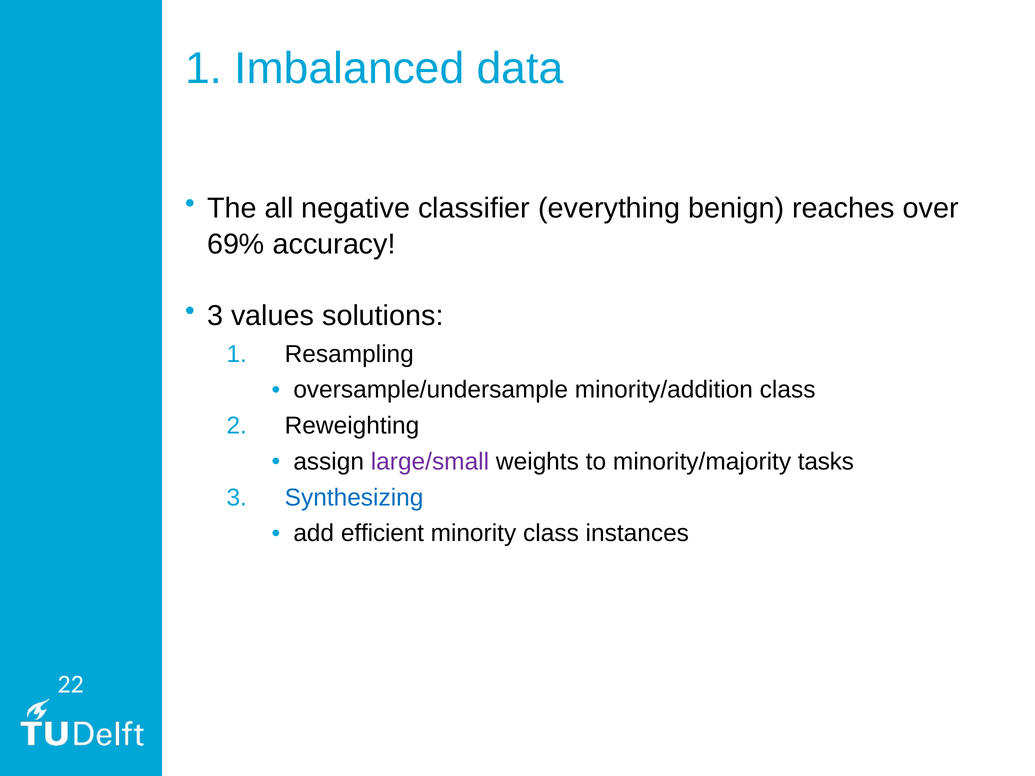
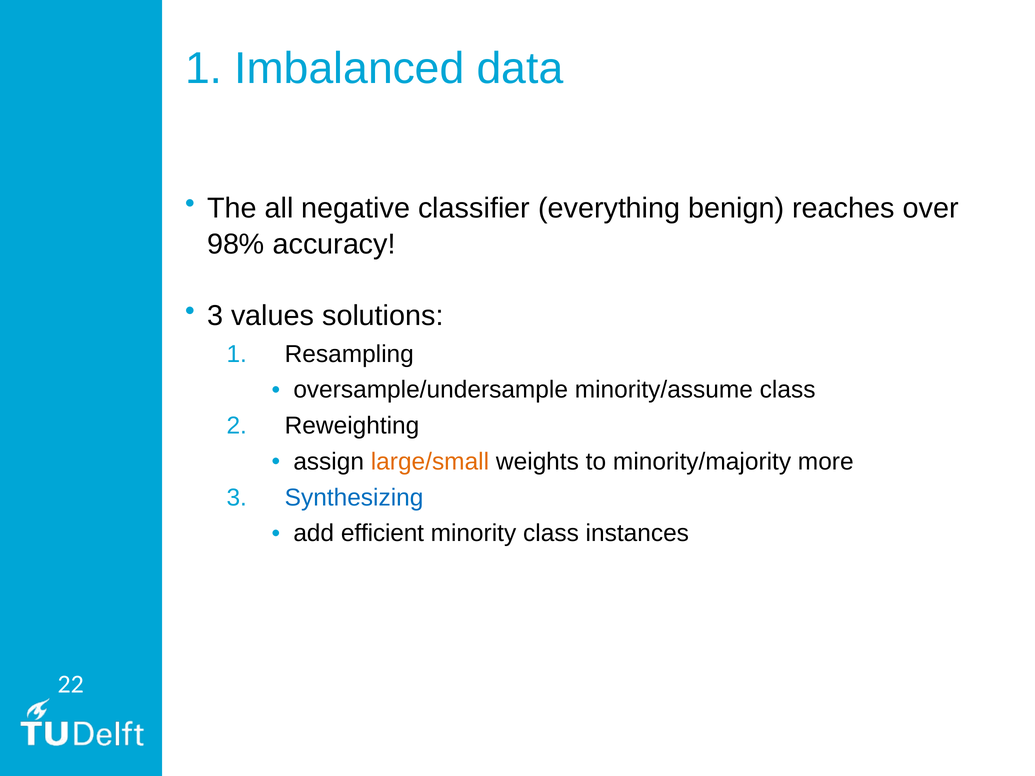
69%: 69% -> 98% (236, 244)
minority/addition: minority/addition -> minority/assume (664, 390)
large/small colour: purple -> orange (430, 462)
tasks: tasks -> more (826, 462)
